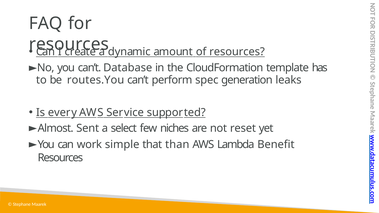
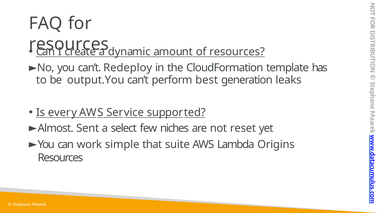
Database: Database -> Redeploy (128, 68)
routes.You: routes.You -> output.You (96, 80)
spec: spec -> best (207, 80)
than: than -> suite (177, 145)
Benefit: Benefit -> Origins (276, 145)
